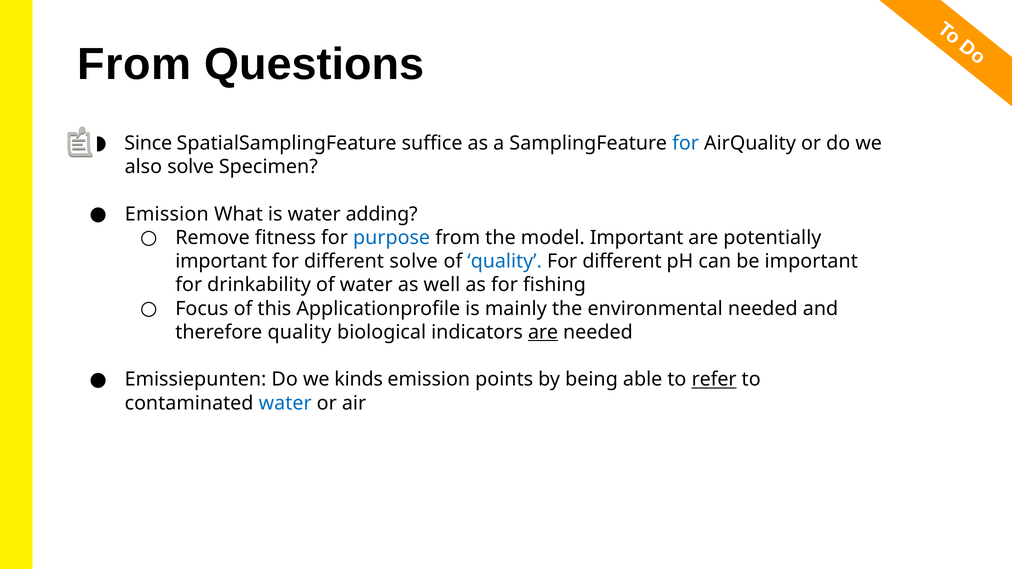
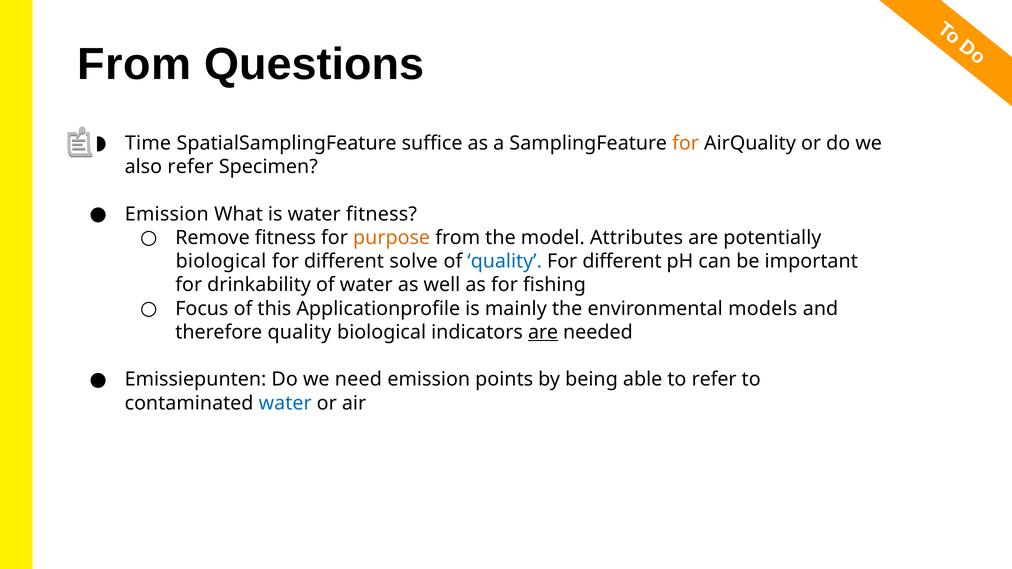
Since: Since -> Time (148, 143)
for colour: blue -> orange (686, 143)
also solve: solve -> refer (190, 167)
water adding: adding -> fitness (381, 214)
purpose colour: blue -> orange (392, 238)
model Important: Important -> Attributes (636, 238)
important: important -> biological (221, 261)
environmental needed: needed -> models (763, 309)
kinds: kinds -> need (358, 380)
refer underline: present -> none (714, 380)
